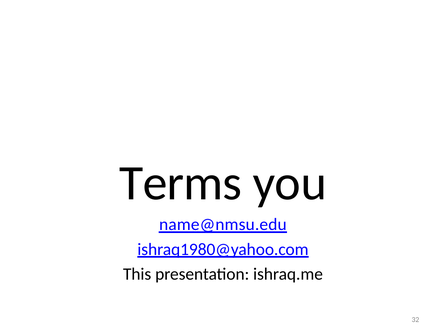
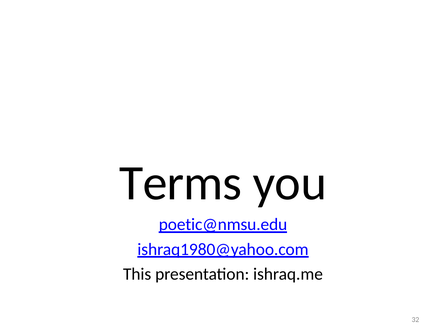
name@nmsu.edu: name@nmsu.edu -> poetic@nmsu.edu (223, 224)
